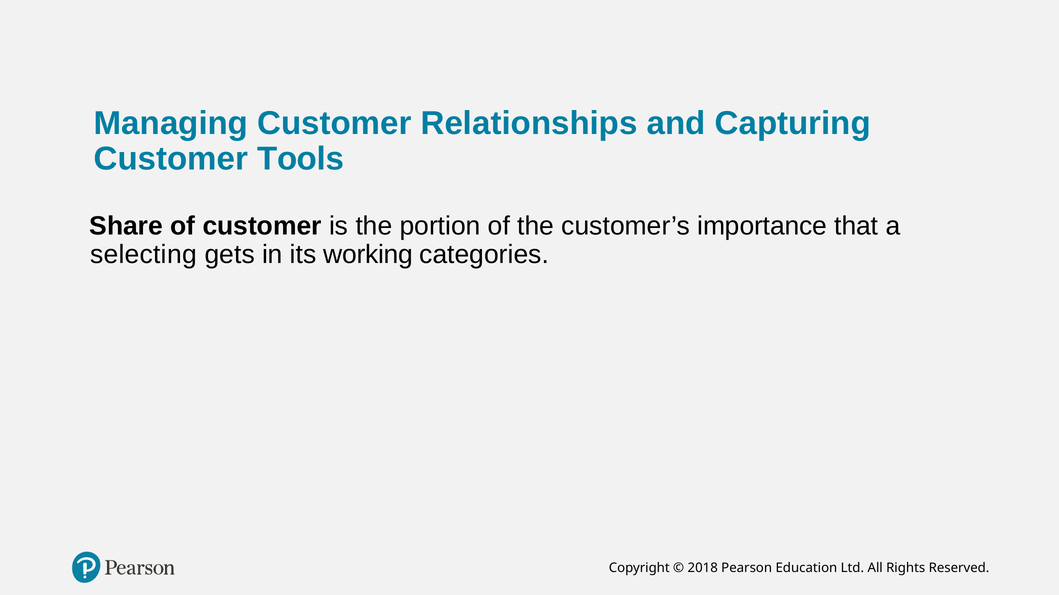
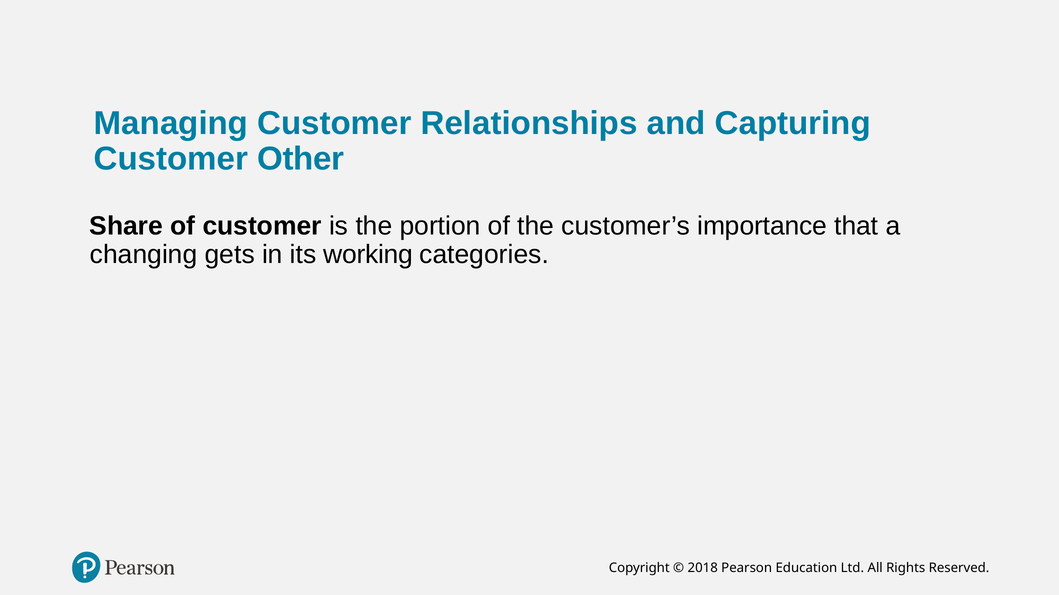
Tools: Tools -> Other (301, 159)
selecting: selecting -> changing (144, 255)
